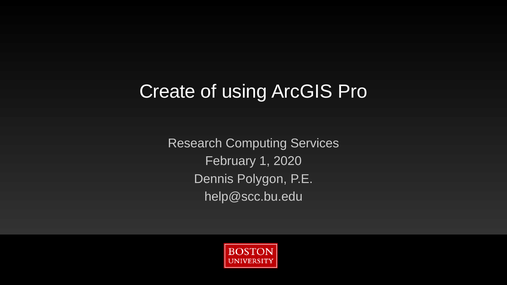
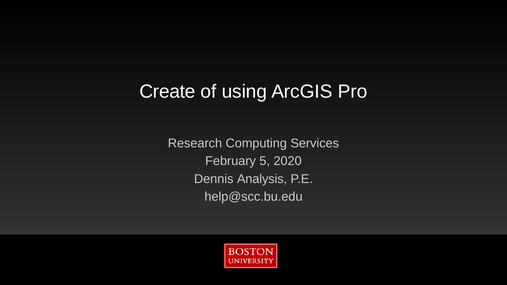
1: 1 -> 5 (265, 161)
Polygon: Polygon -> Analysis (262, 179)
